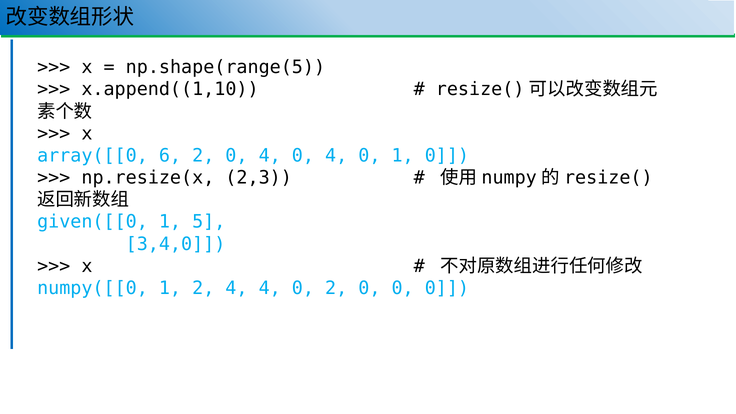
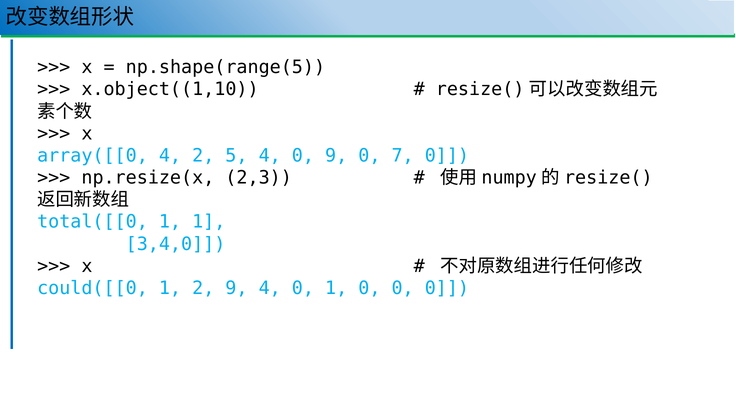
x.append((1,10: x.append((1,10 -> x.object((1,10 (170, 89)
array([[0 6: 6 -> 4 (170, 156)
0: 0 -> 5 (236, 156)
4 0 4: 4 -> 9 (336, 156)
0 1: 1 -> 7 (403, 156)
given([[0: given([[0 -> total([[0 (93, 222)
1 5: 5 -> 1 (209, 222)
numpy([[0: numpy([[0 -> could([[0 (93, 288)
2 4: 4 -> 9 (236, 288)
0 2: 2 -> 1 (336, 288)
